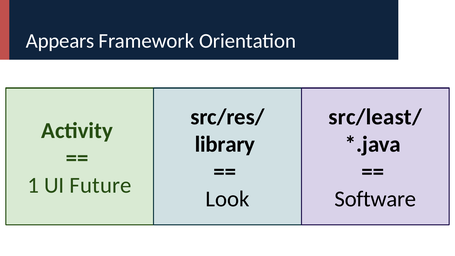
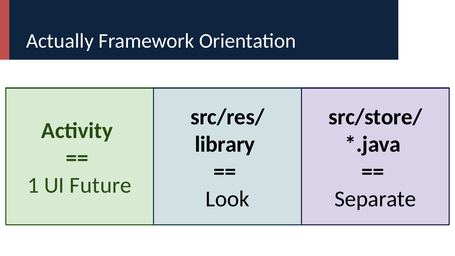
Appears: Appears -> Actually (60, 41)
src/least/: src/least/ -> src/store/ (375, 117)
Software: Software -> Separate (375, 199)
